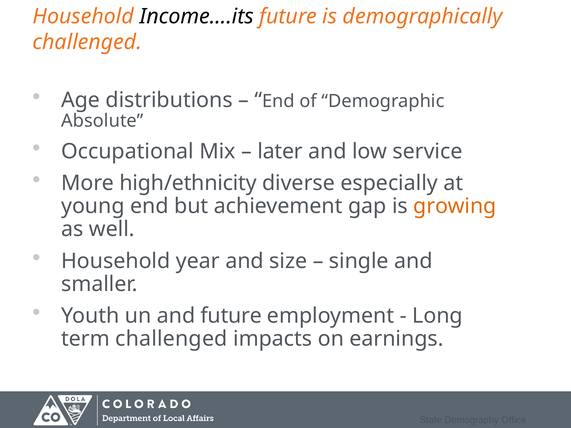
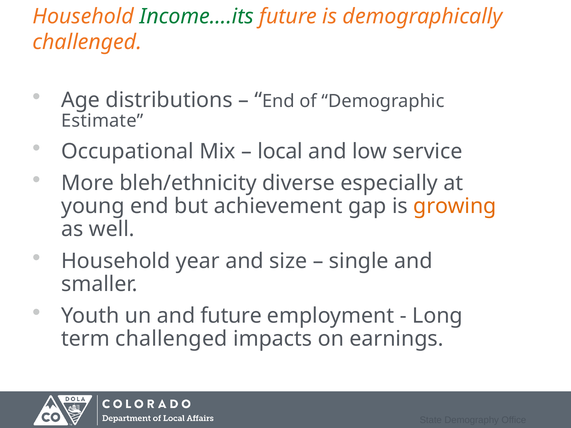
Income….its colour: black -> green (197, 16)
Absolute: Absolute -> Estimate (102, 121)
later: later -> local (280, 151)
high/ethnicity: high/ethnicity -> bleh/ethnicity (188, 183)
